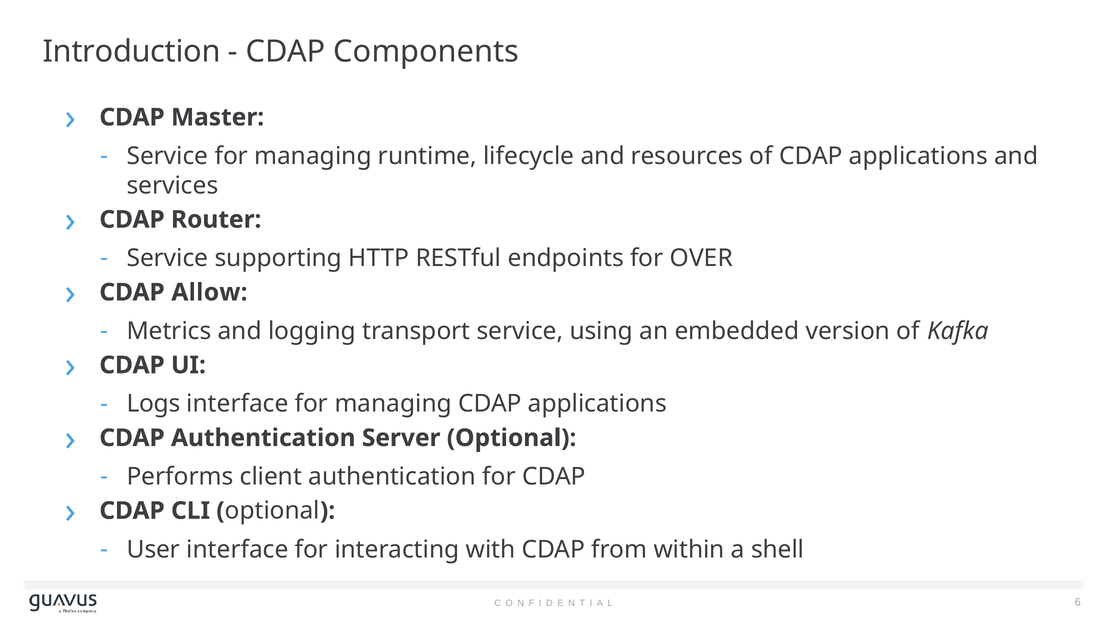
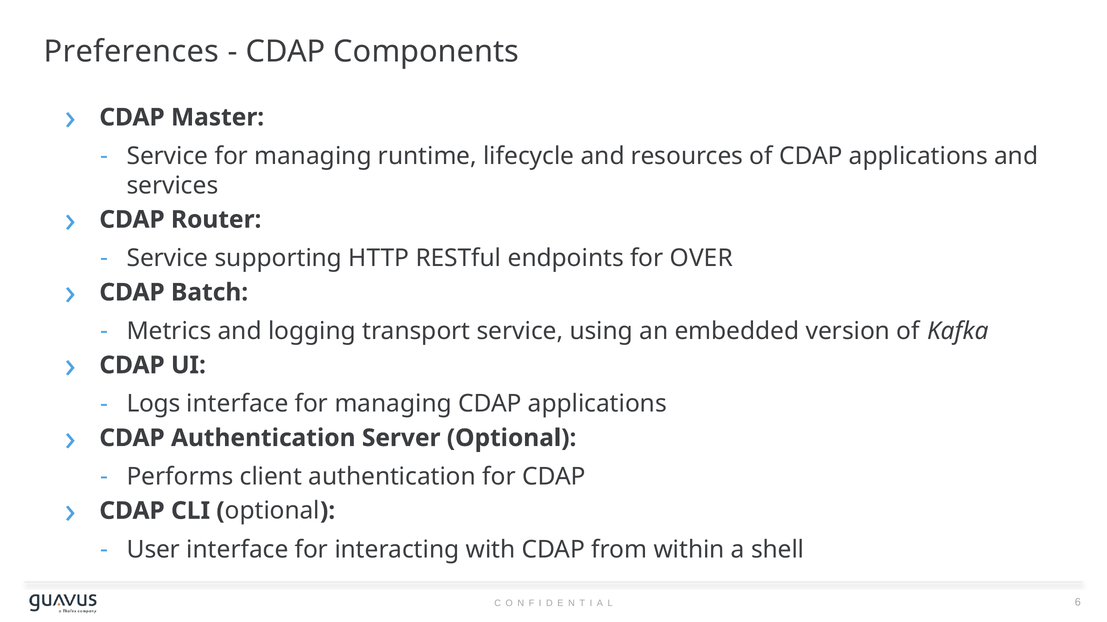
Introduction: Introduction -> Preferences (131, 51)
Allow: Allow -> Batch (210, 293)
